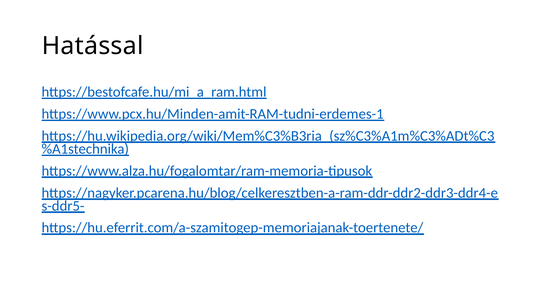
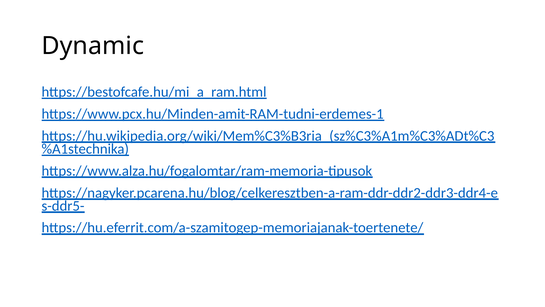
Hatással: Hatással -> Dynamic (93, 46)
